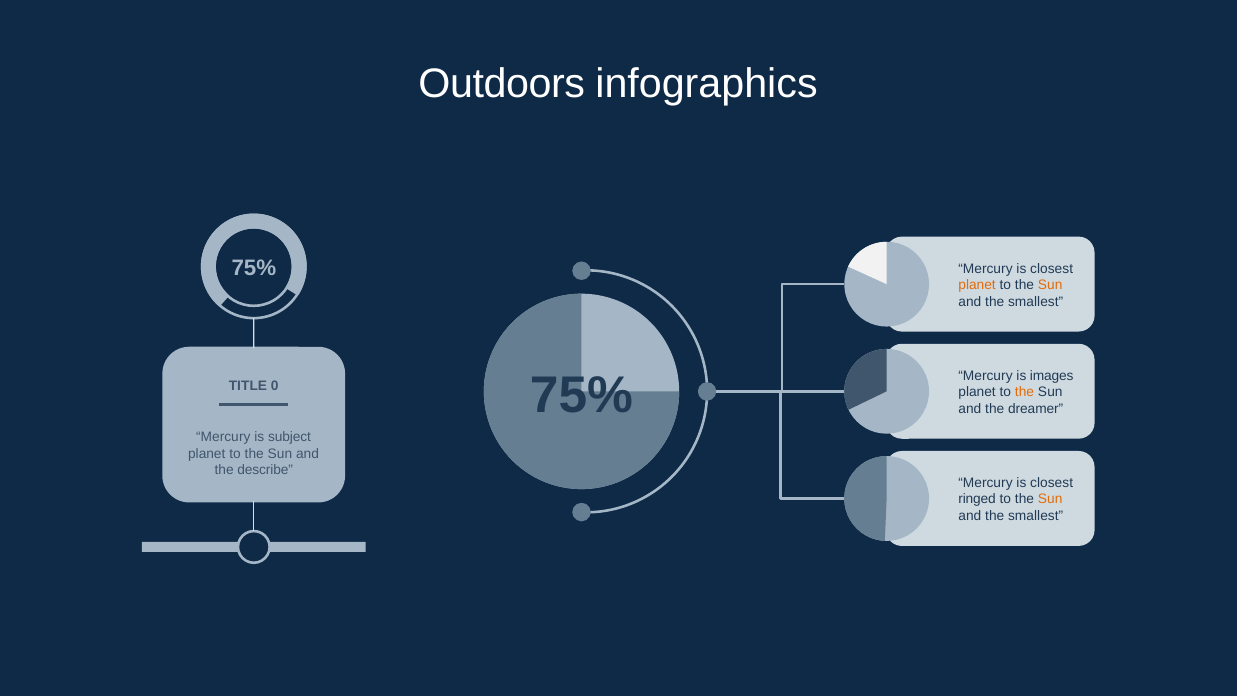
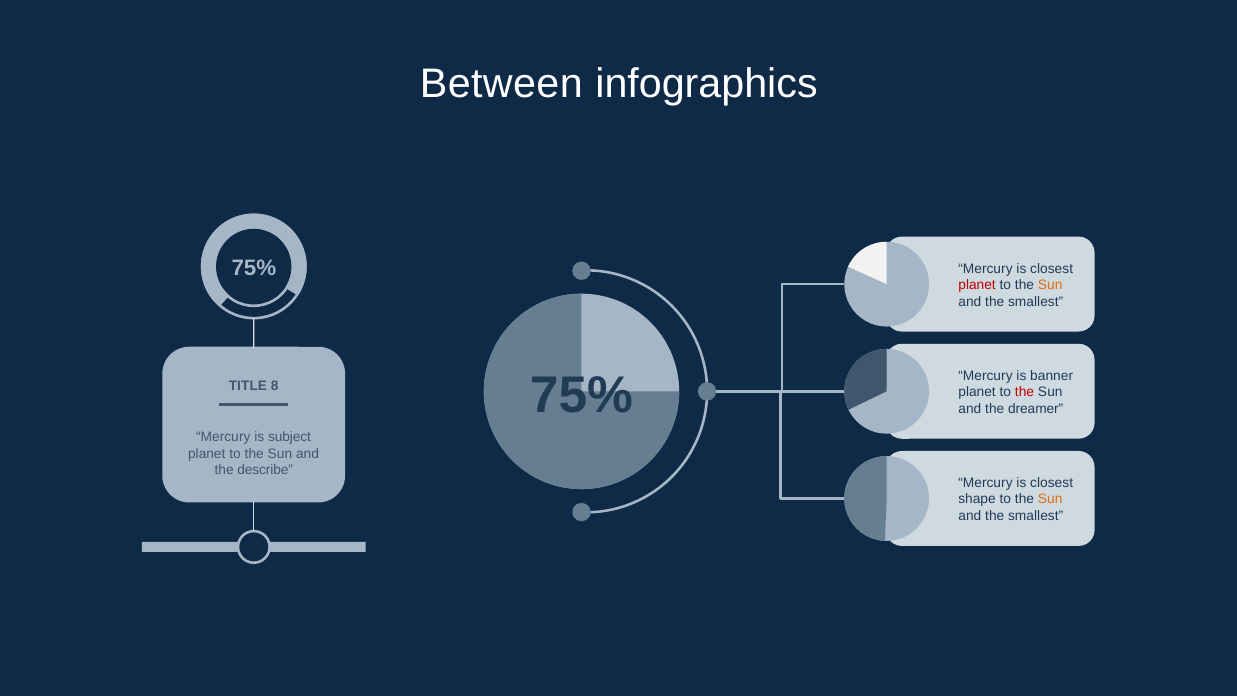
Outdoors: Outdoors -> Between (501, 84)
planet colour: orange -> red (977, 285)
images: images -> banner (1052, 376)
0: 0 -> 8 (275, 386)
the colour: orange -> red (1025, 392)
ringed: ringed -> shape (977, 499)
